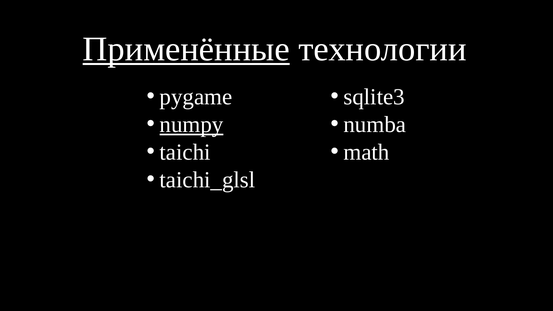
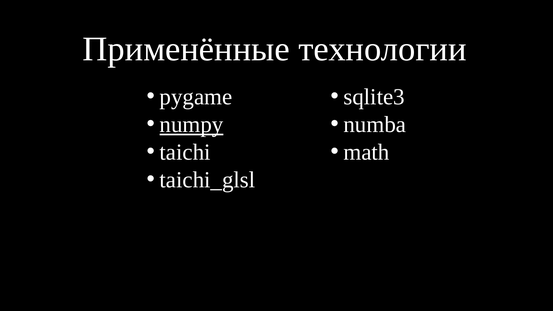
Применённые underline: present -> none (186, 49)
